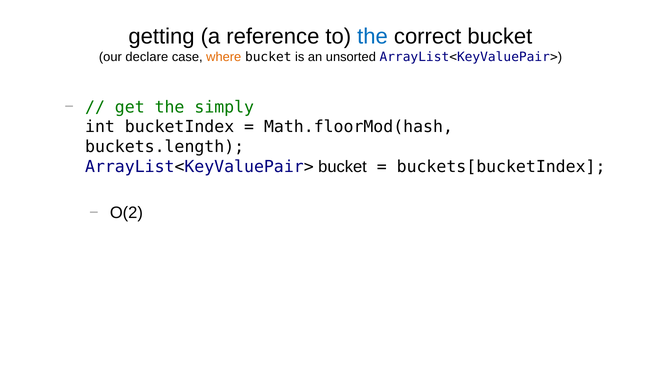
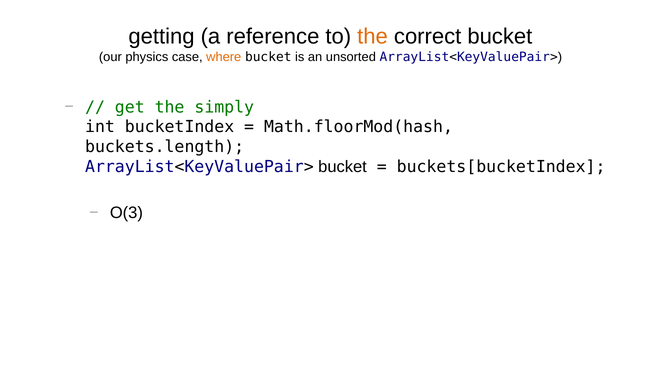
the colour: blue -> orange (373, 36)
declare: declare -> physics (147, 57)
O(2: O(2 -> O(3 (126, 213)
